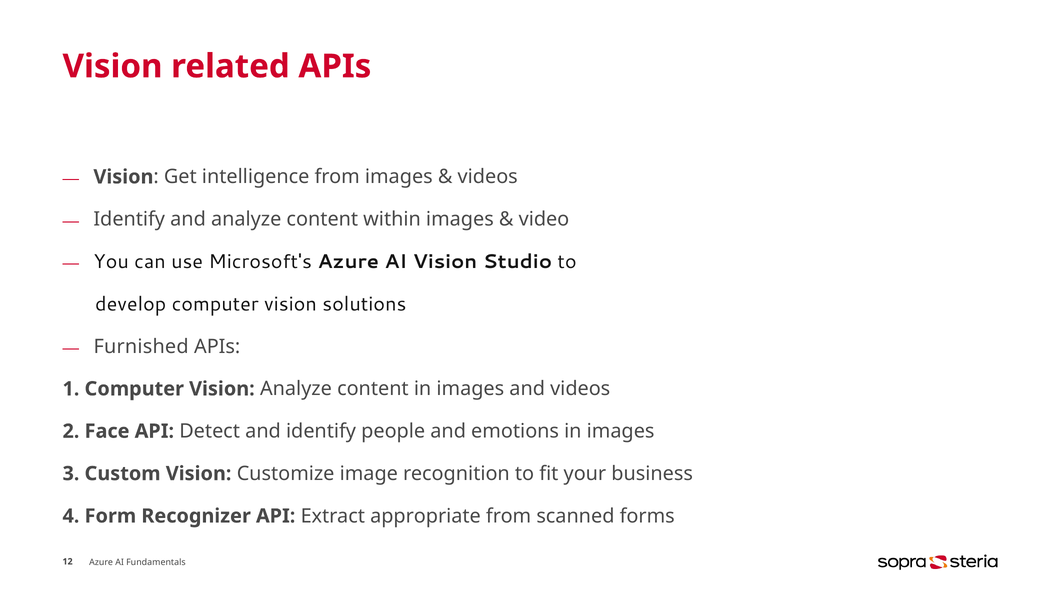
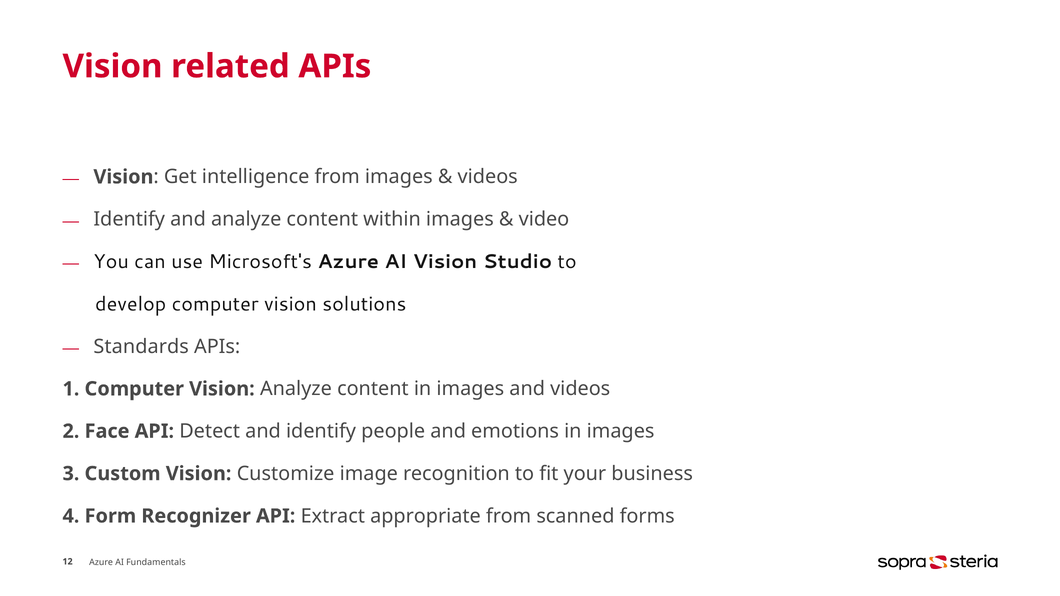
Furnished: Furnished -> Standards (141, 347)
